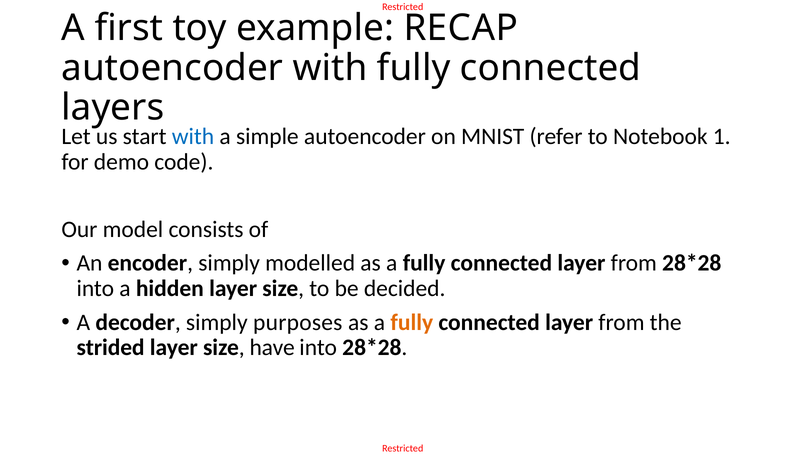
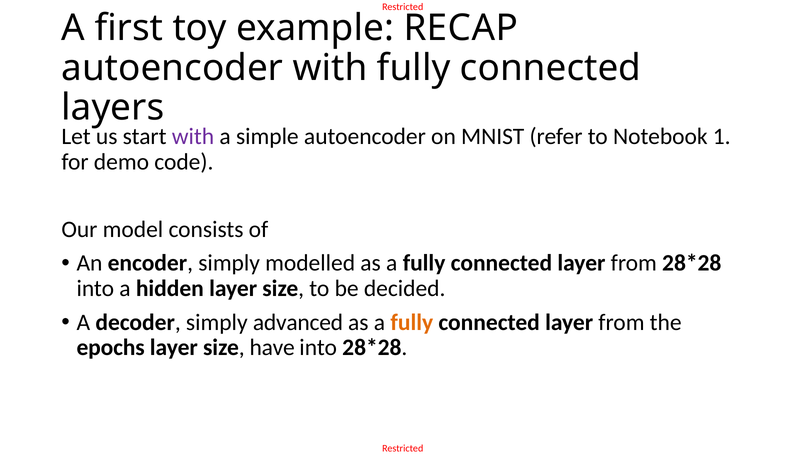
with colour: blue -> purple (193, 136)
purposes: purposes -> advanced (298, 322)
strided: strided -> epochs (111, 347)
